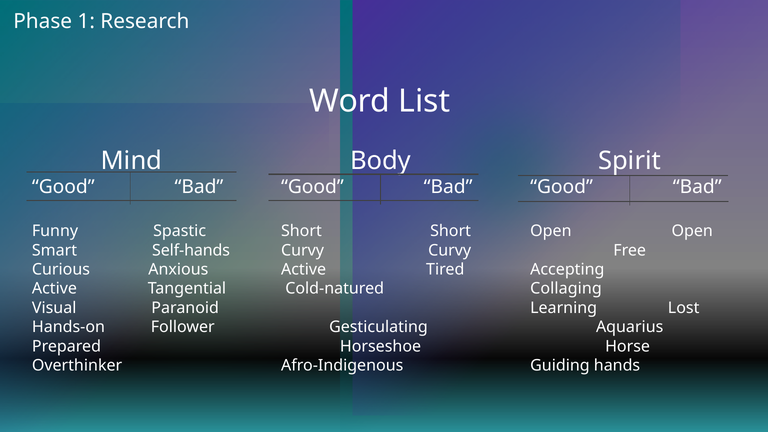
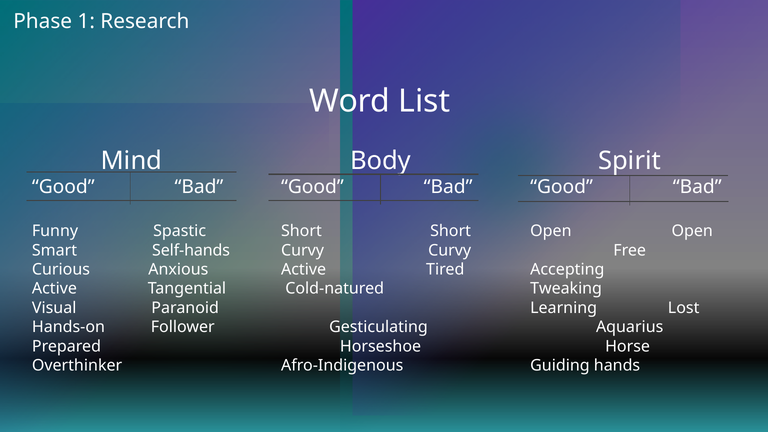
Collaging: Collaging -> Tweaking (566, 289)
